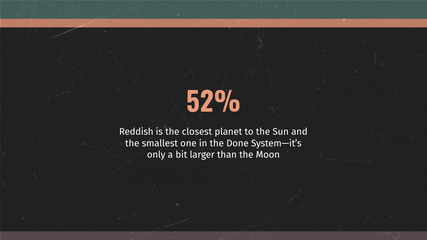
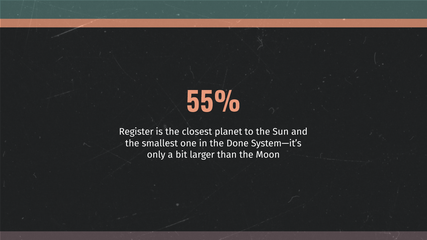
52%: 52% -> 55% (213, 103)
Reddish: Reddish -> Register (136, 132)
